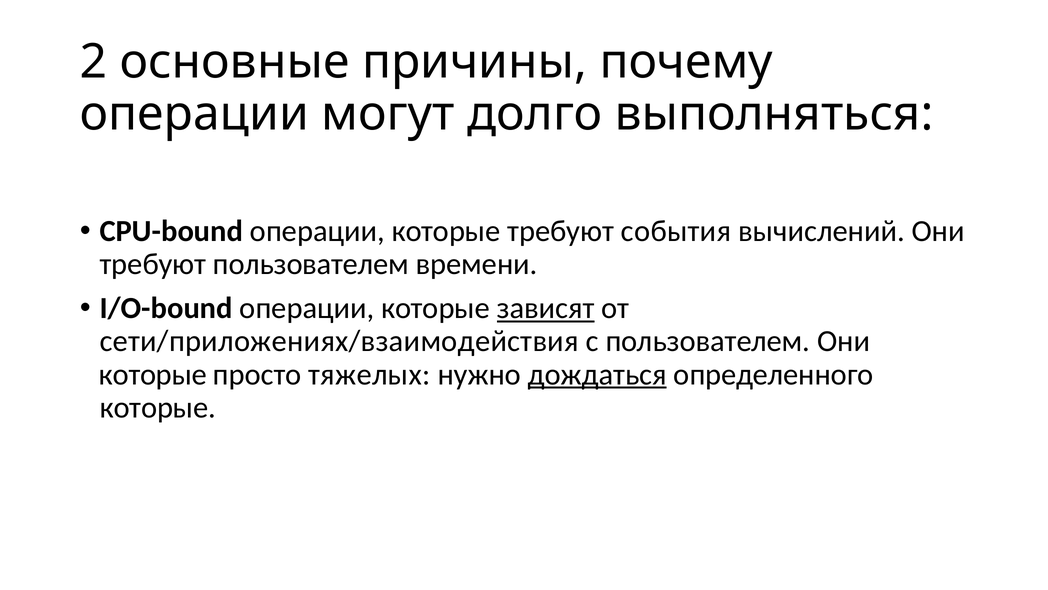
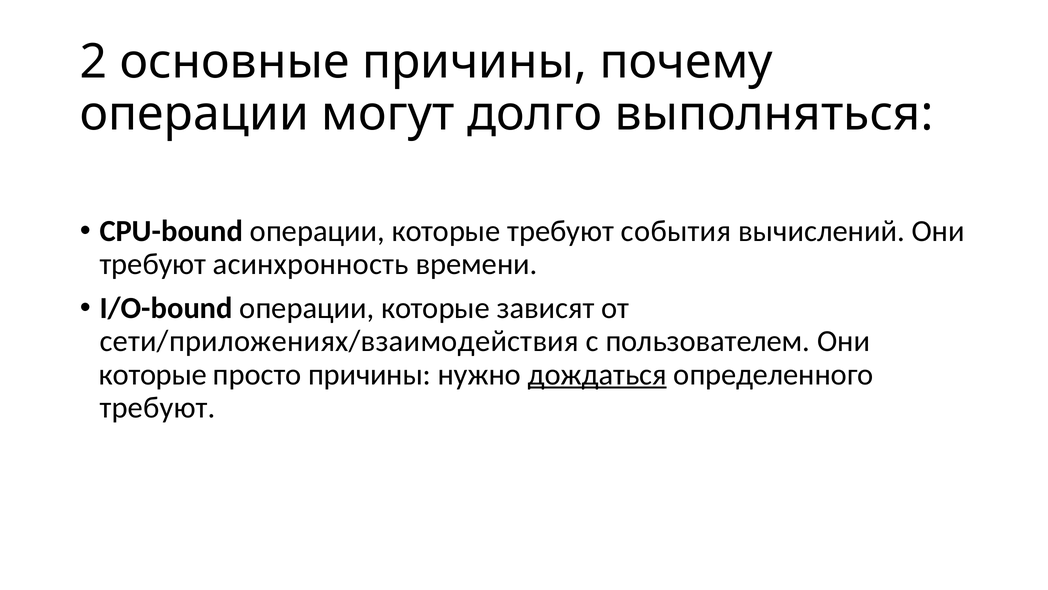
требуют пользователем: пользователем -> асинхронность (311, 264)
зависят underline: present -> none (546, 308)
просто тяжелых: тяжелых -> причины (370, 374)
которые: которые -> требуют (157, 407)
